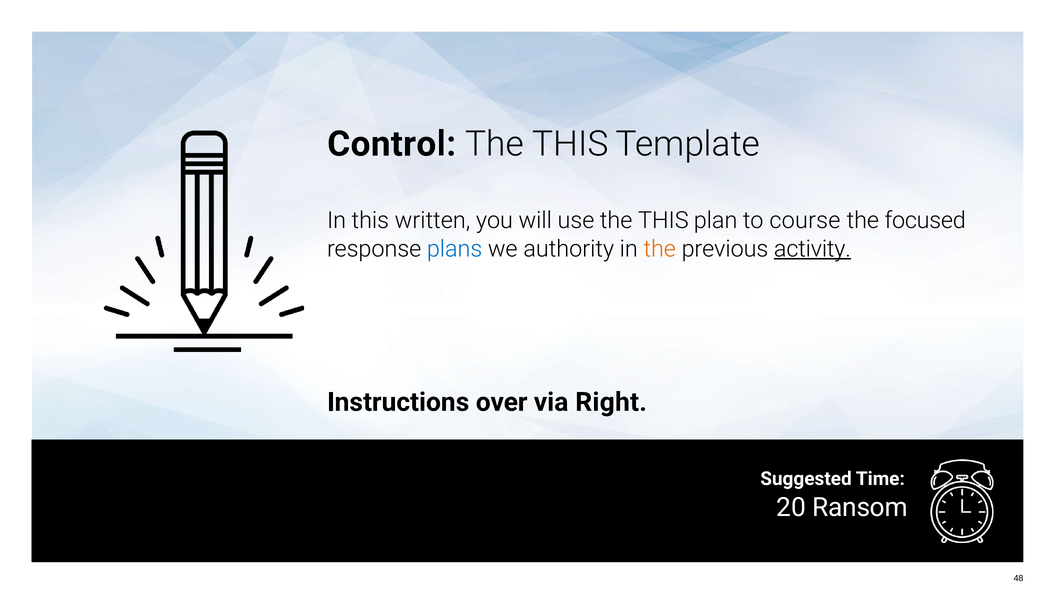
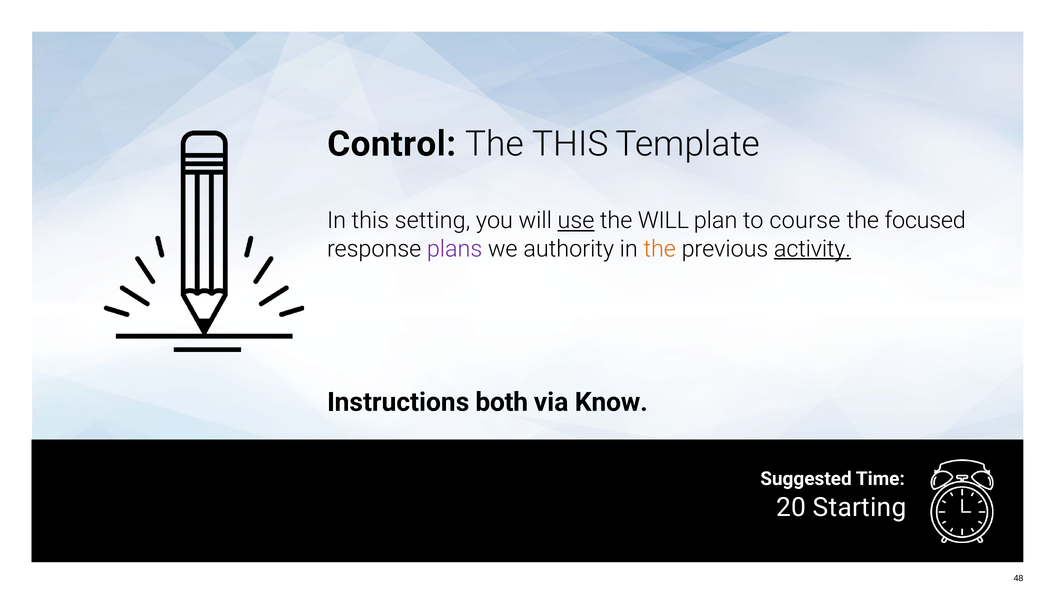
written: written -> setting (432, 220)
use underline: none -> present (576, 220)
THIS: THIS -> WILL (663, 220)
plans colour: blue -> purple (455, 249)
over: over -> both (502, 402)
Right: Right -> Know (611, 402)
Ransom: Ransom -> Starting (860, 507)
